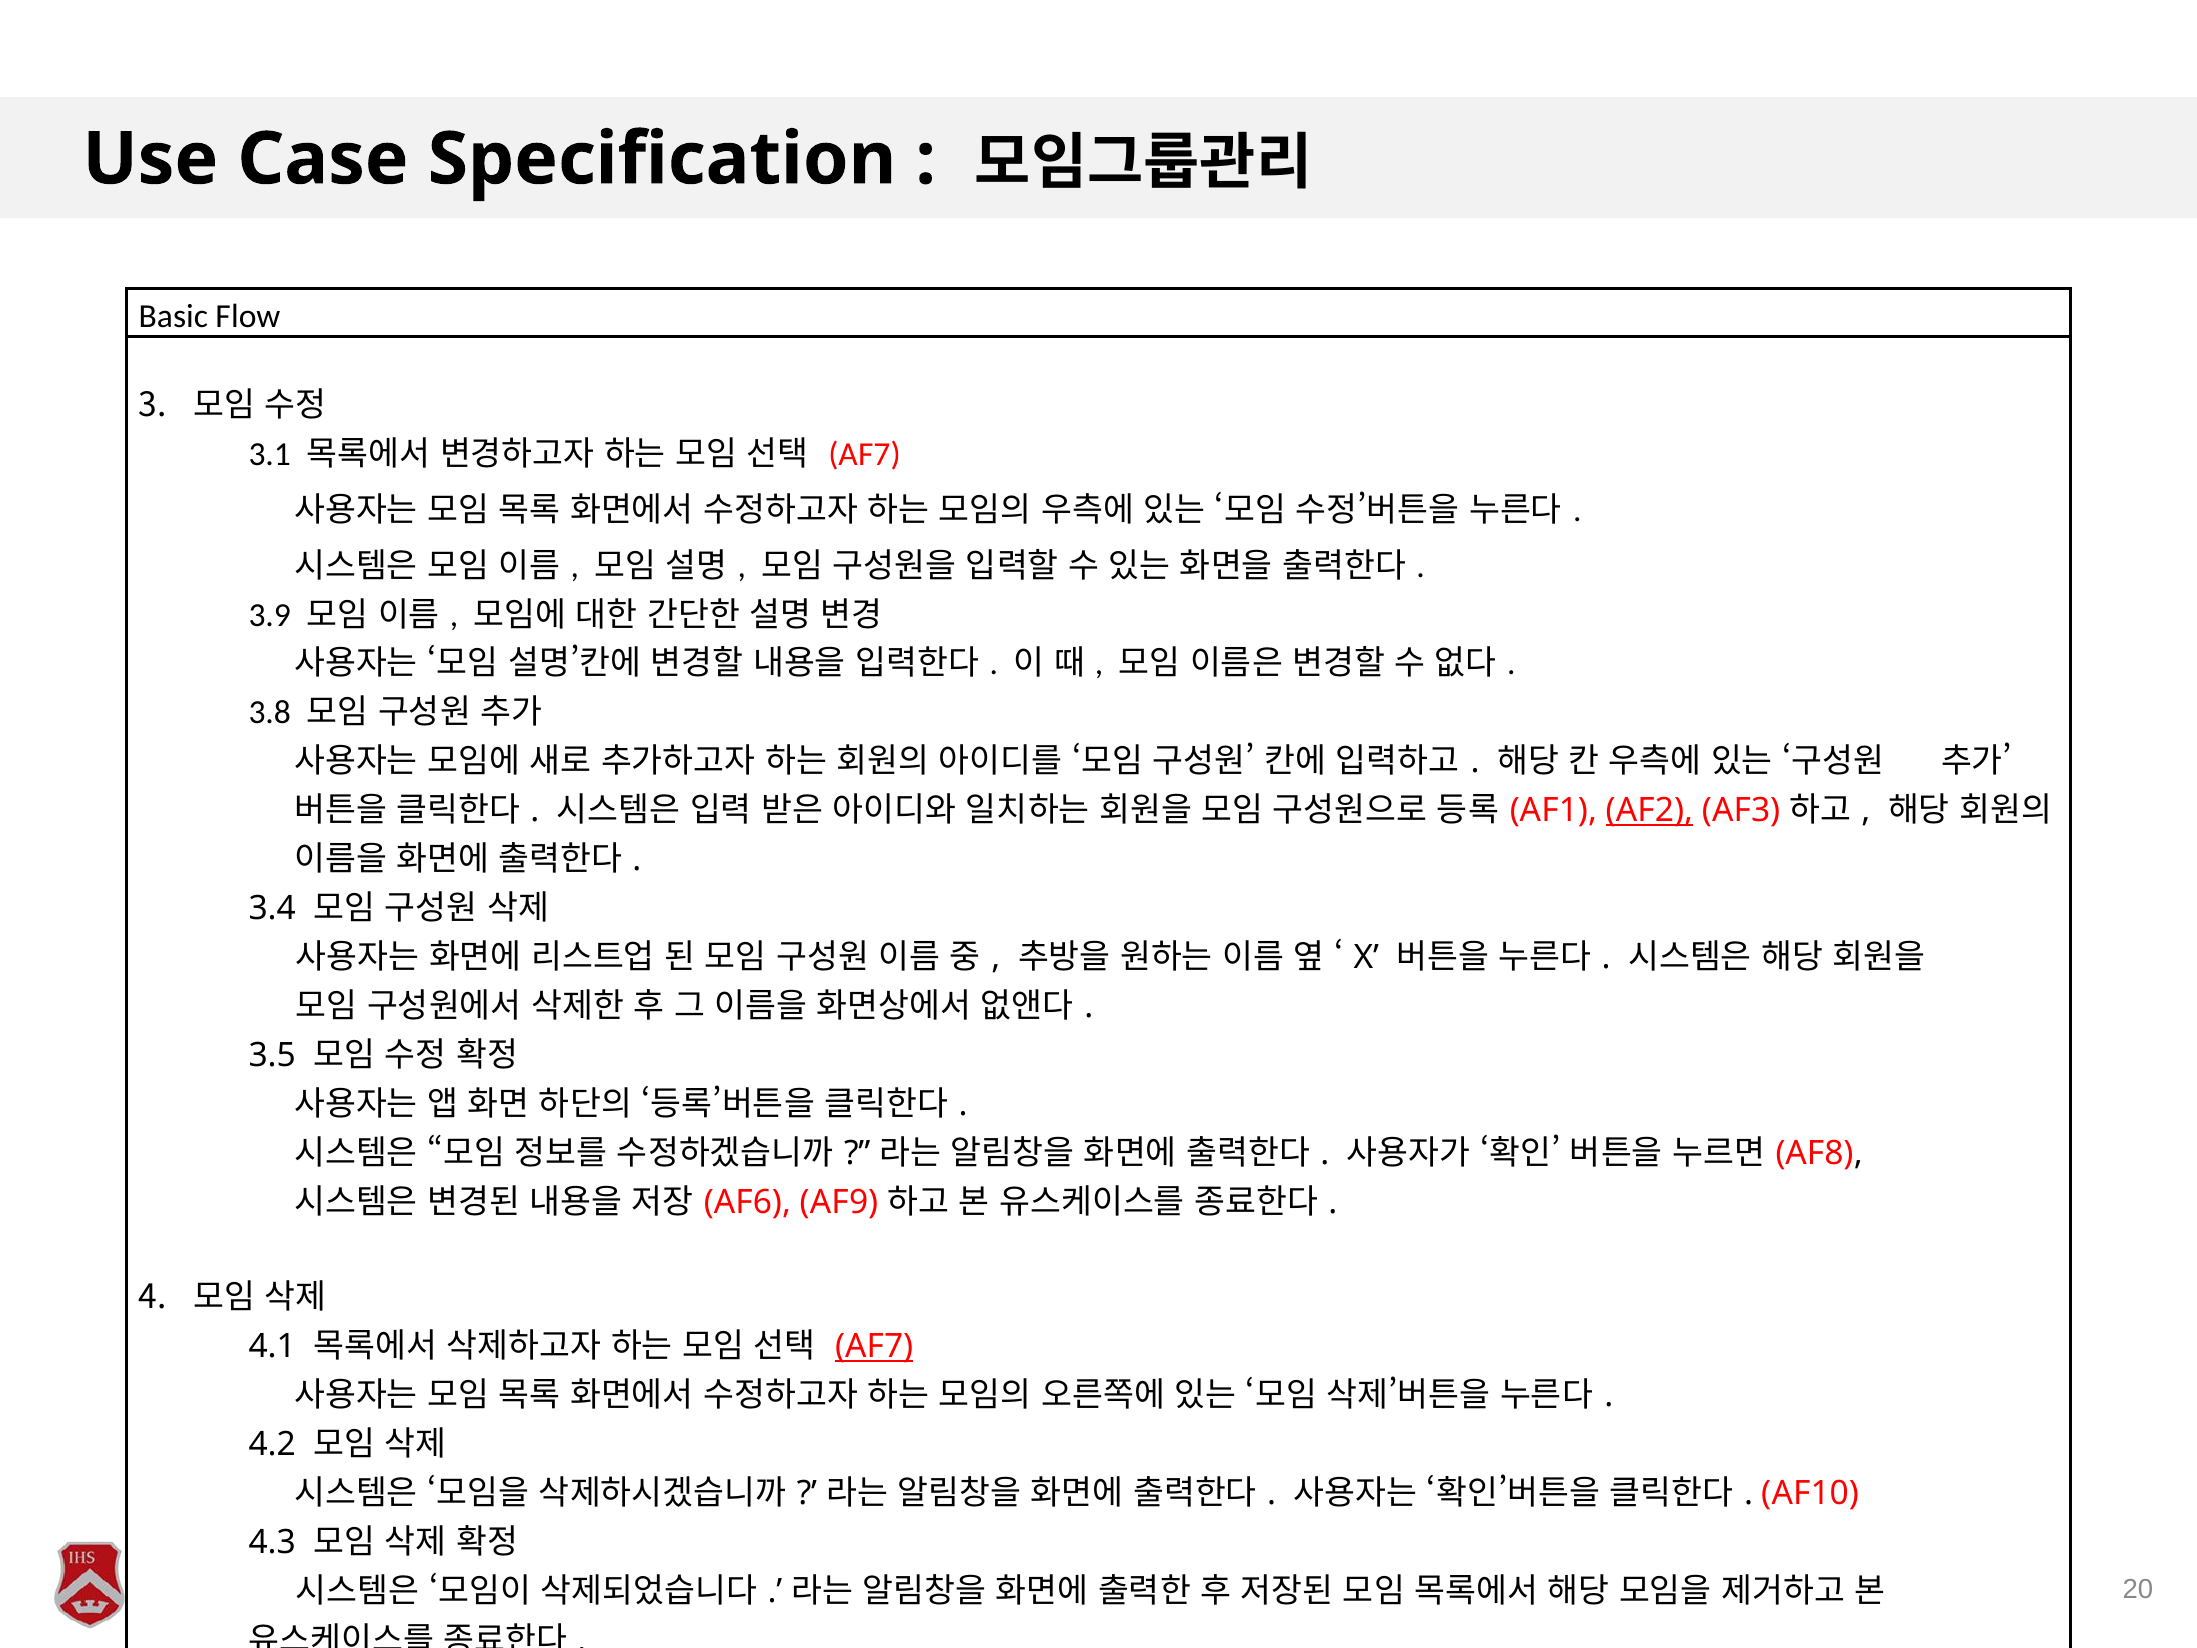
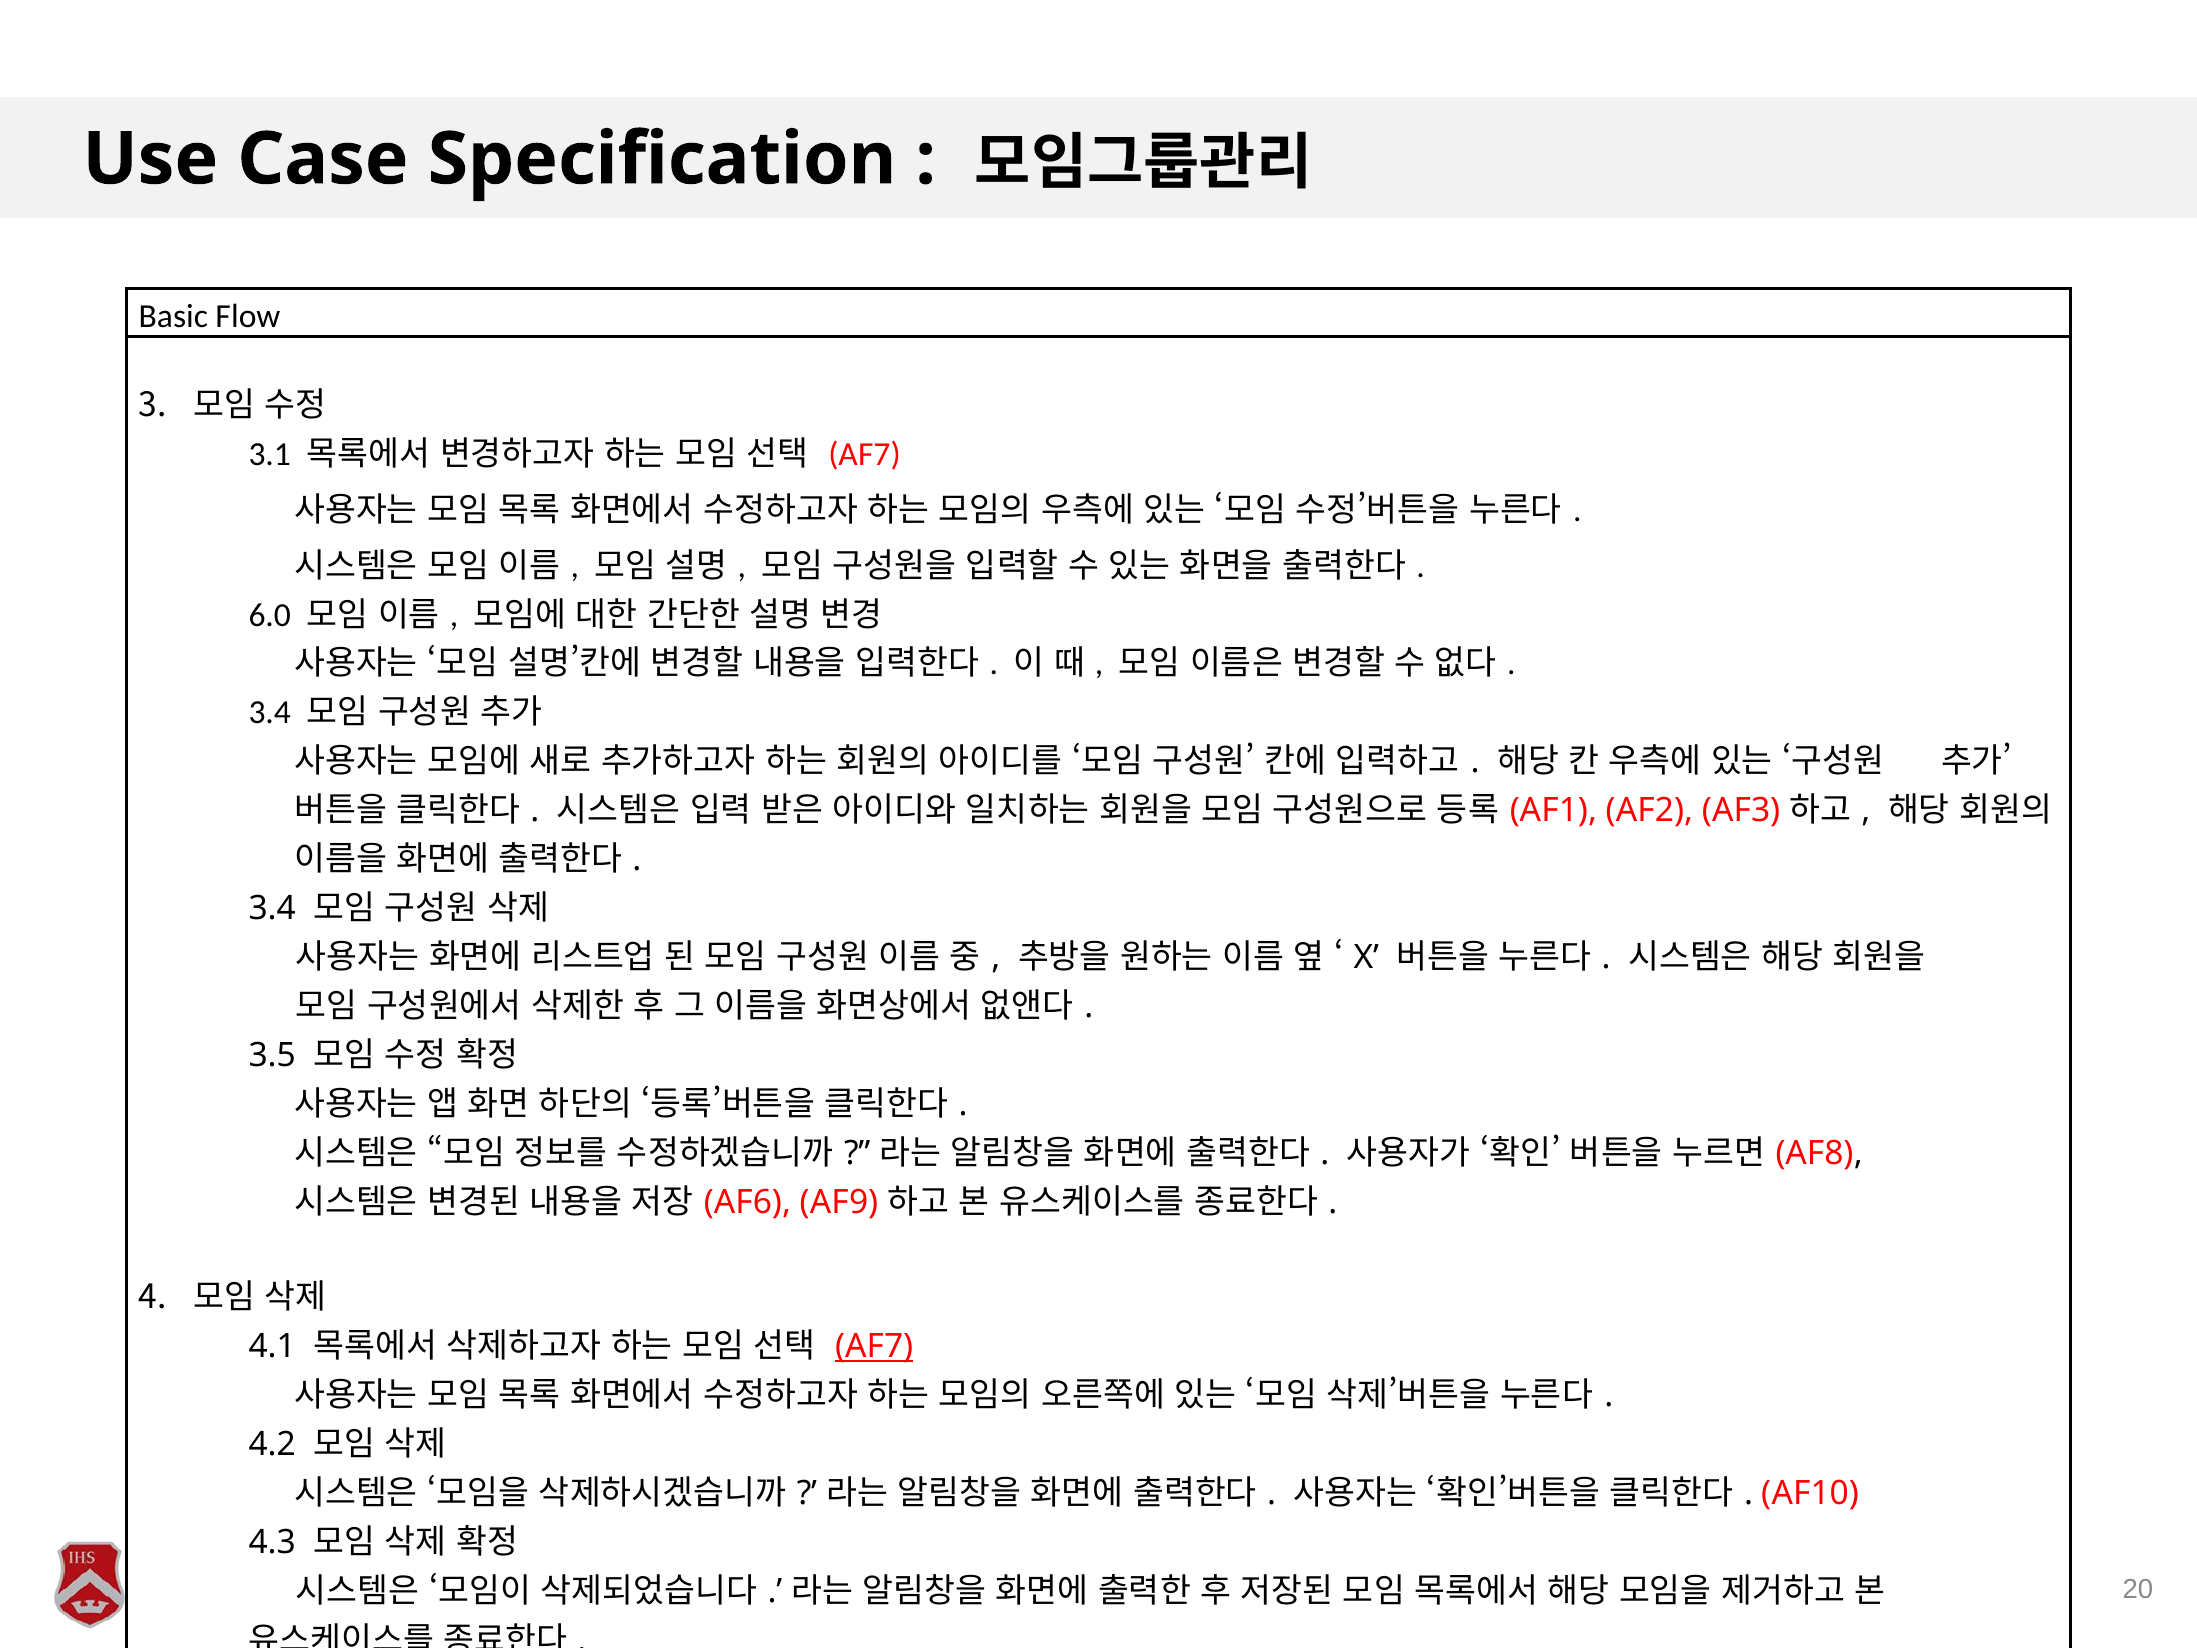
3.9: 3.9 -> 6.0 (270, 615)
3.8: 3.8 -> 3.4 (270, 712)
AF2 underline: present -> none (1649, 810)
